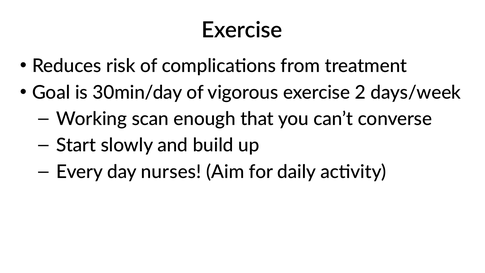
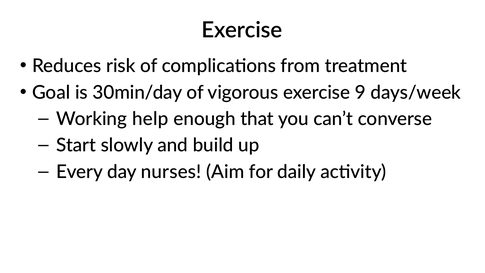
2: 2 -> 9 (360, 92)
scan: scan -> help (150, 119)
